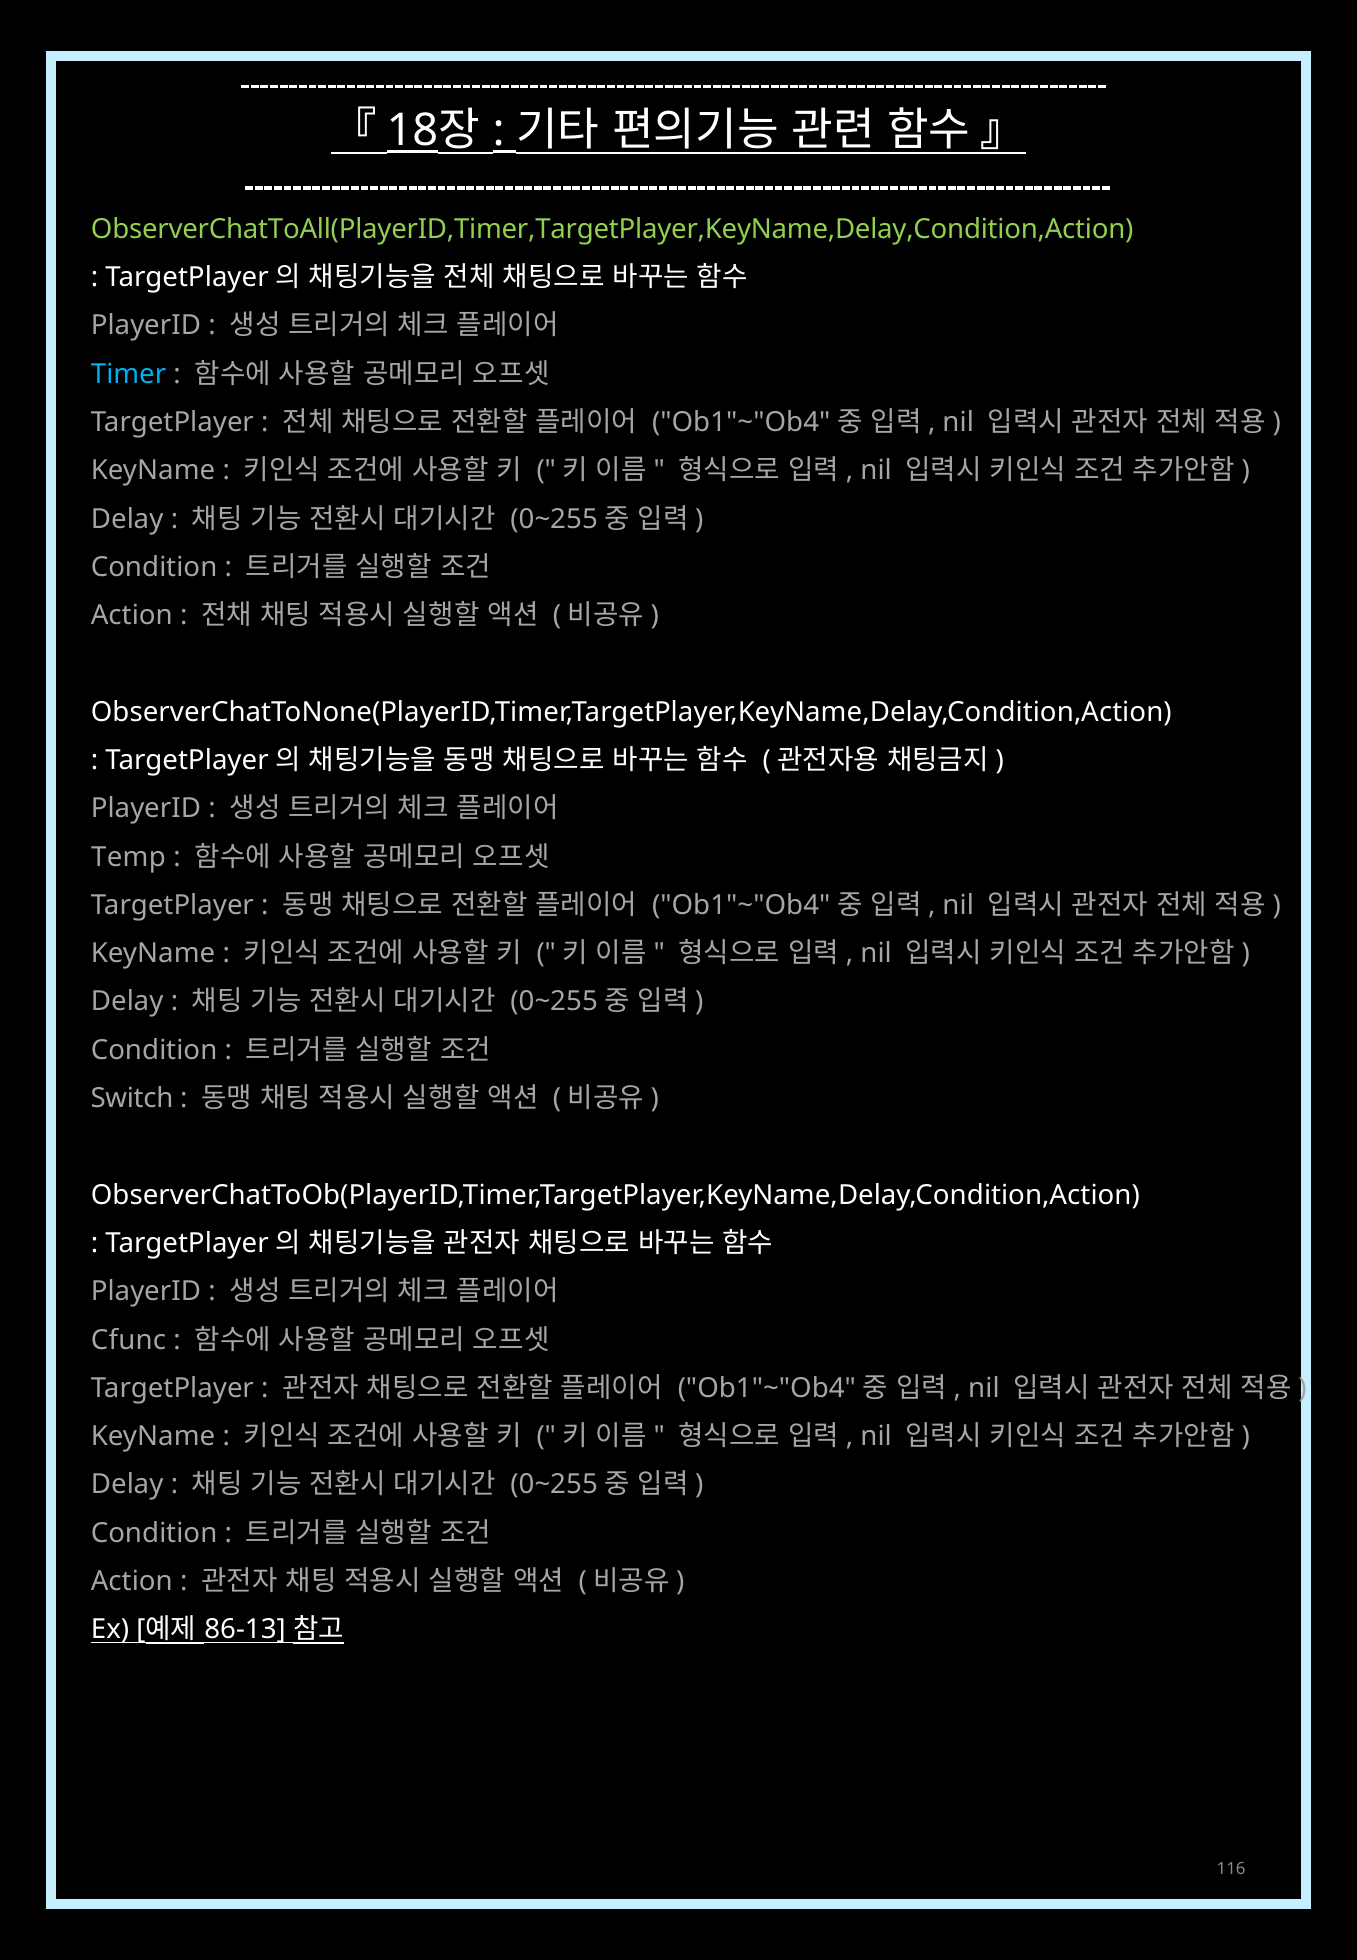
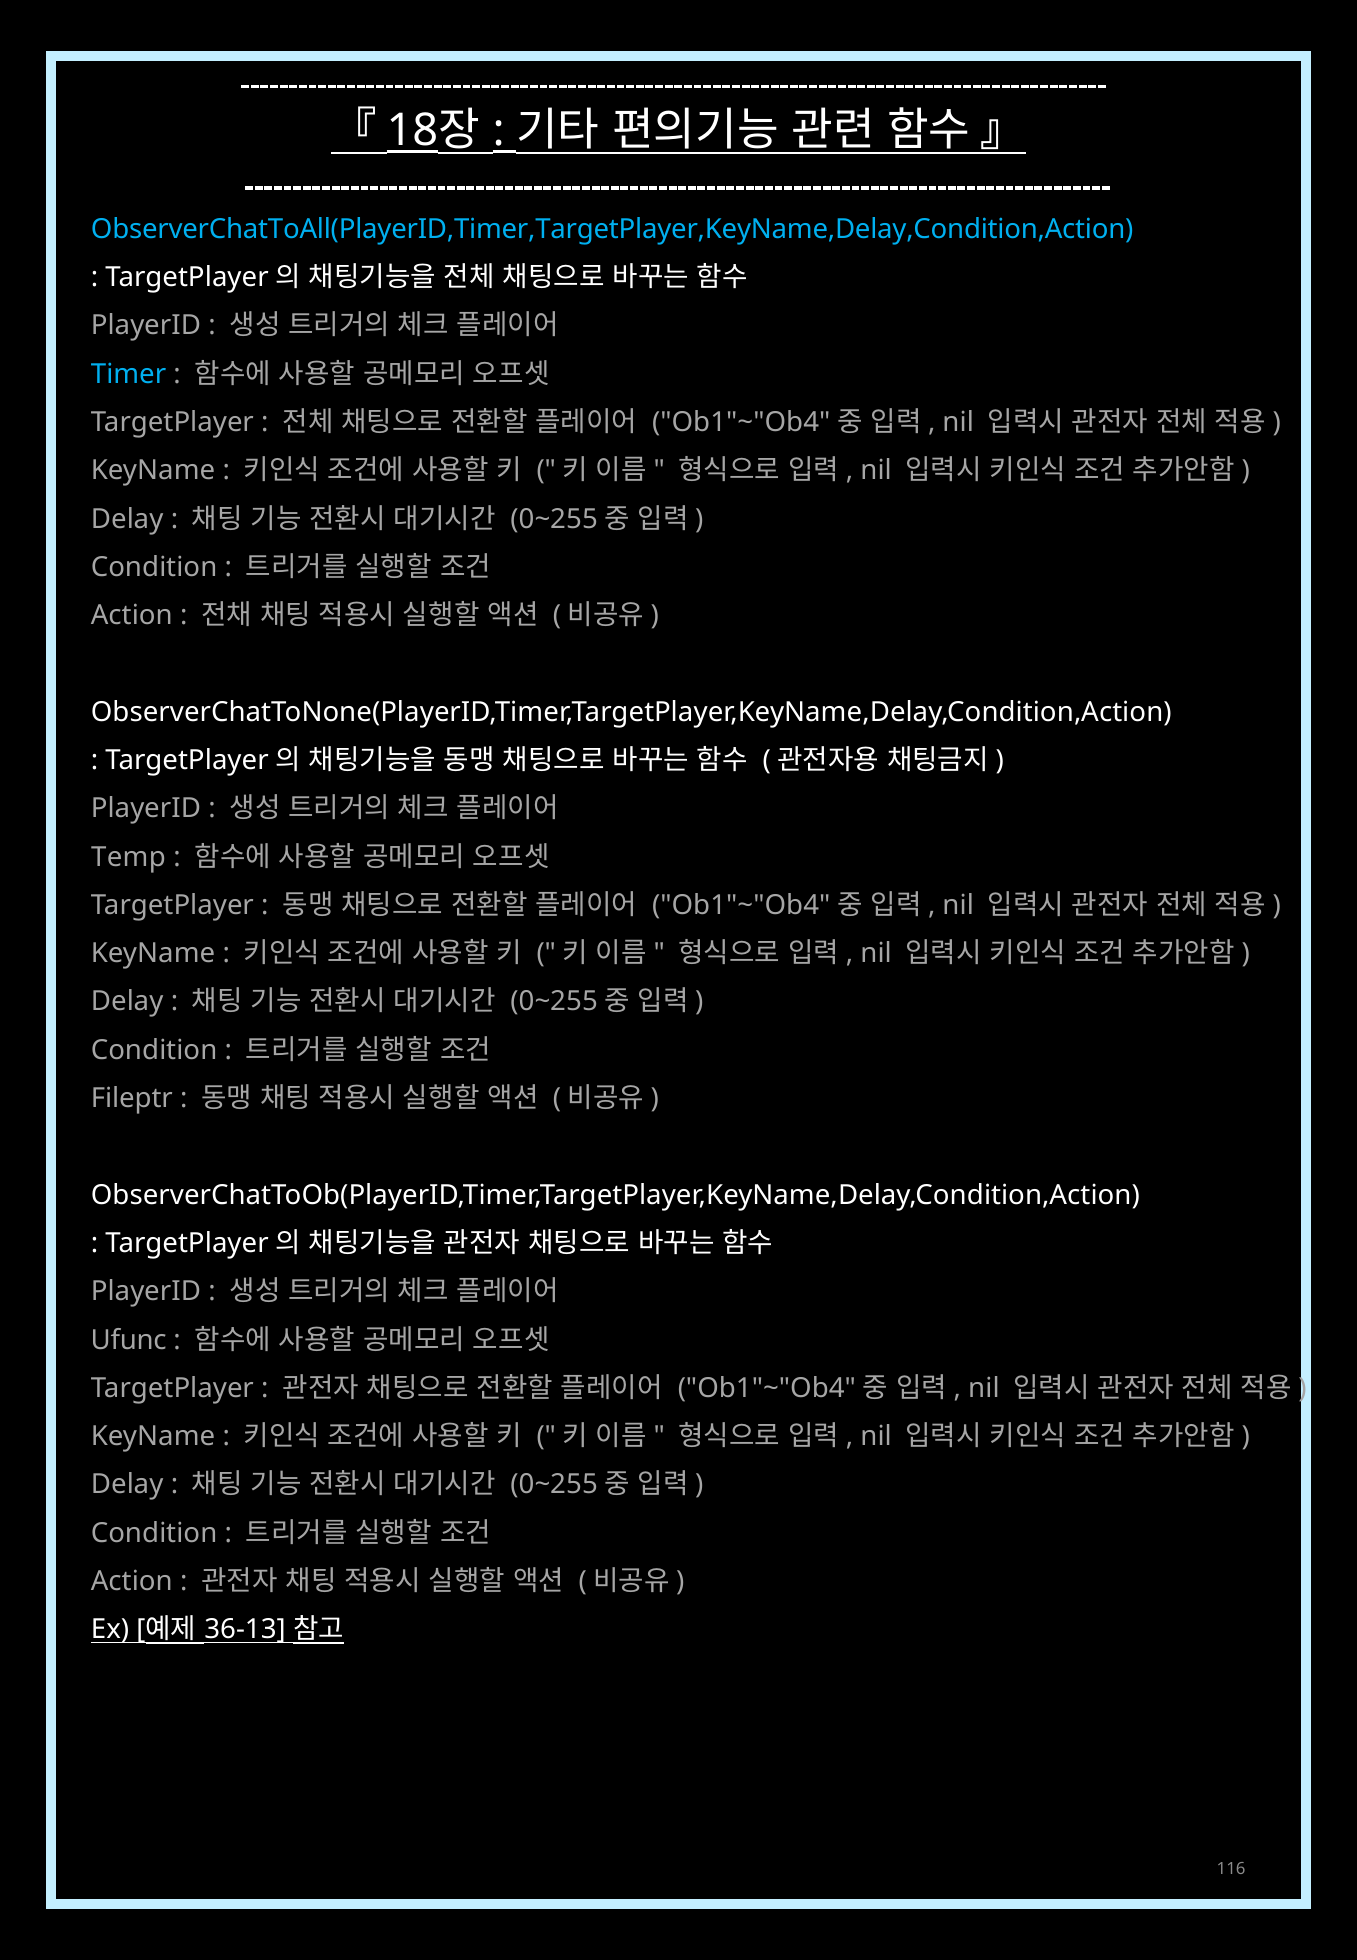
ObserverChatToAll(PlayerID,Timer,TargetPlayer,KeyName,Delay,Condition,Action colour: light green -> light blue (612, 229)
Switch: Switch -> Fileptr (132, 1098)
Cfunc: Cfunc -> Ufunc (129, 1340)
86-13: 86-13 -> 36-13 (245, 1630)
